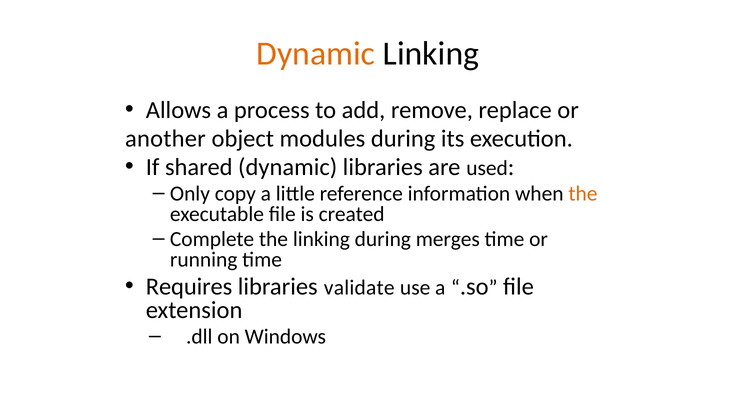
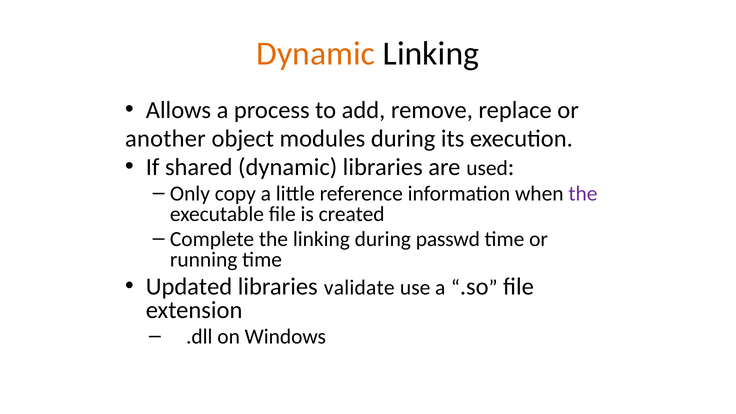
the colour: orange -> purple (583, 194)
merges: merges -> passwd (448, 239)
Requires: Requires -> Updated (189, 287)
